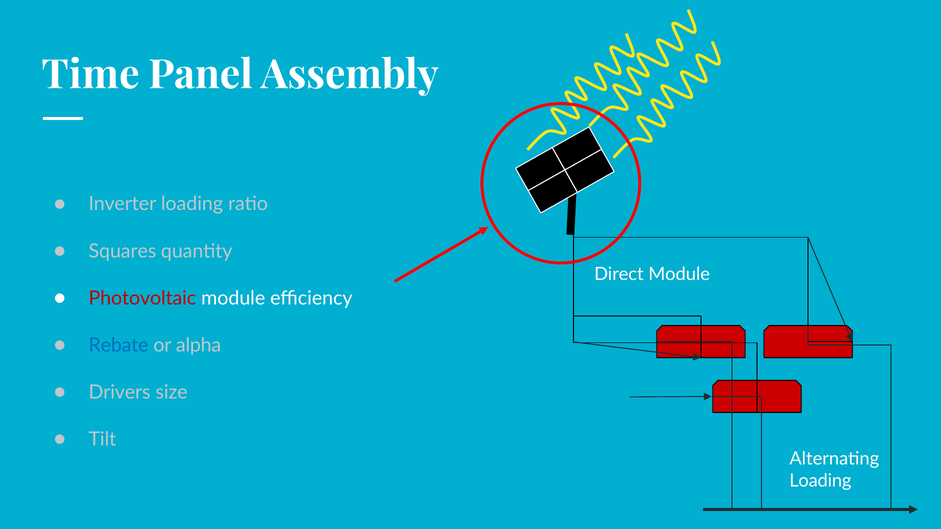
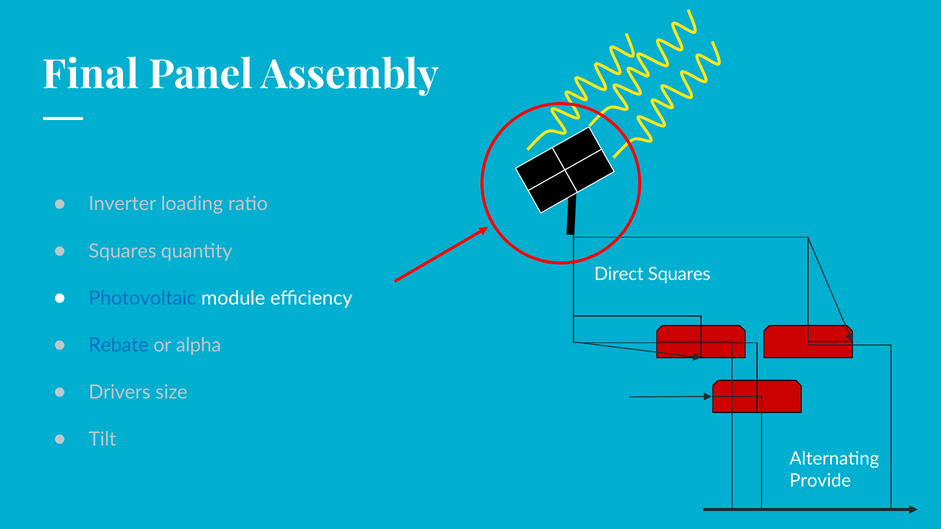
Time: Time -> Final (91, 75)
Direct Module: Module -> Squares (679, 275)
Photovoltaic colour: red -> blue (142, 298)
Loading: Loading -> Provide (820, 481)
